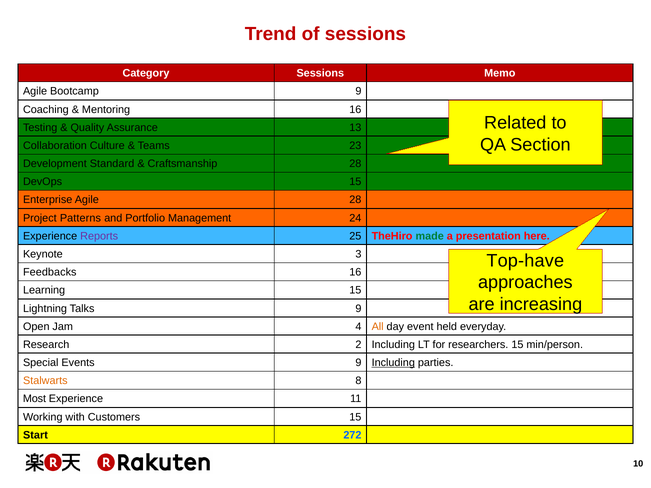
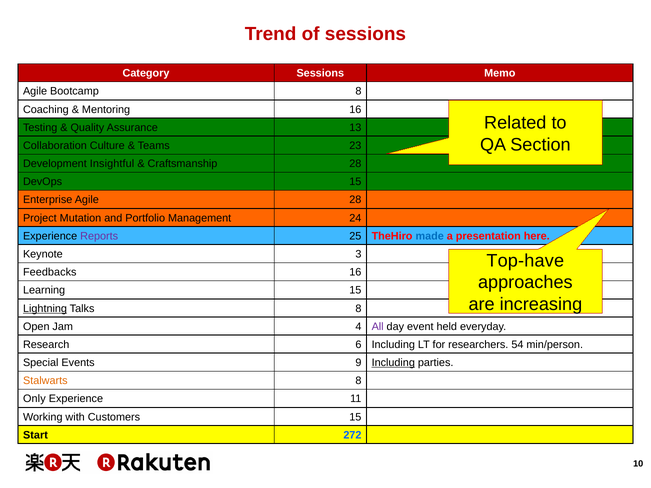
Bootcamp 9: 9 -> 8 (358, 91)
Standard: Standard -> Insightful (112, 164)
Patterns: Patterns -> Mutation (81, 218)
made colour: green -> blue (430, 236)
Lightning underline: none -> present (45, 309)
Talks 9: 9 -> 8 (358, 309)
All colour: orange -> purple (378, 327)
2: 2 -> 6 (358, 345)
researchers 15: 15 -> 54 (517, 345)
Most: Most -> Only (34, 399)
